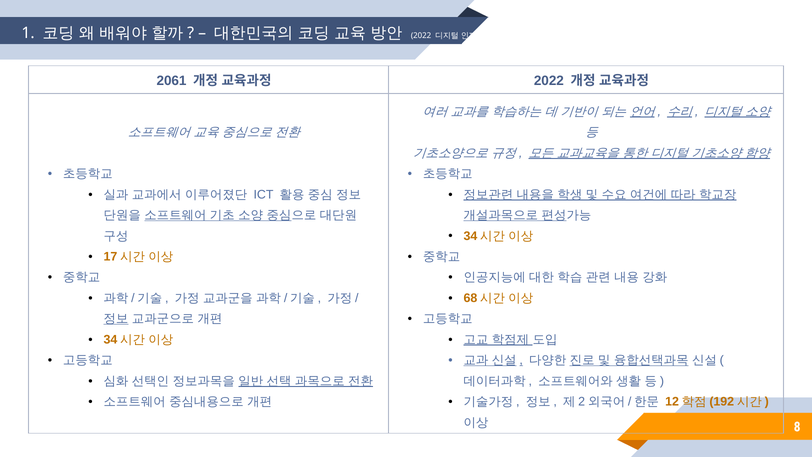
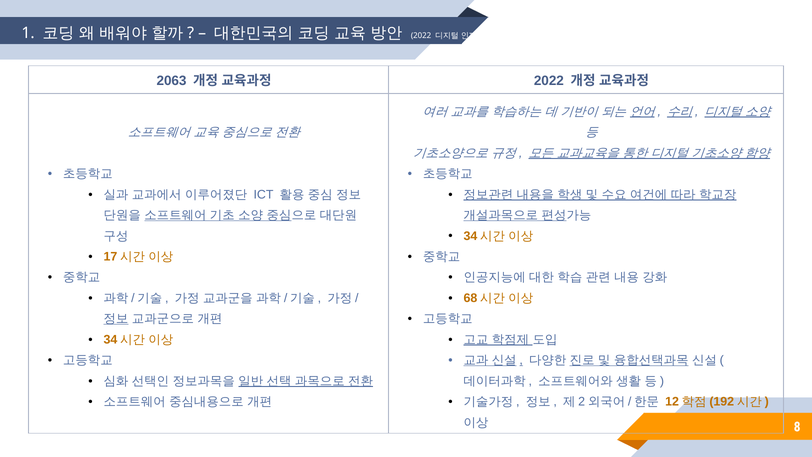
2061: 2061 -> 2063 (172, 81)
